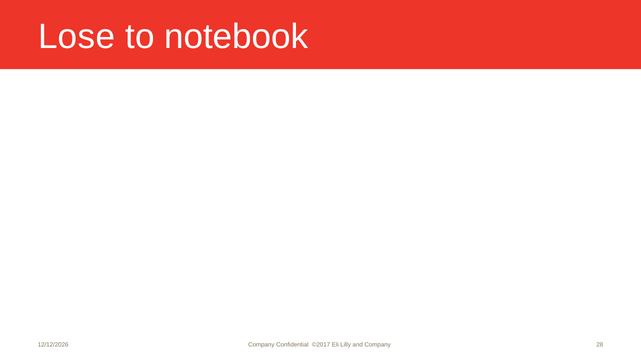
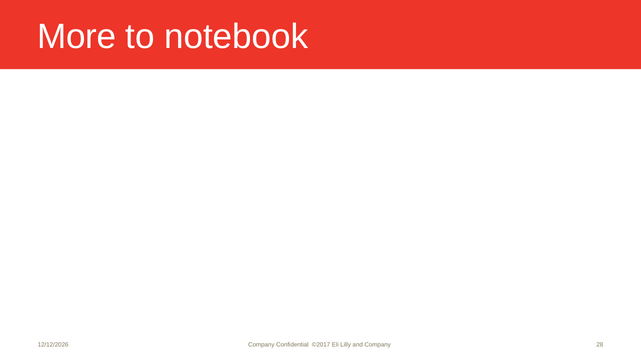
Lose: Lose -> More (77, 37)
